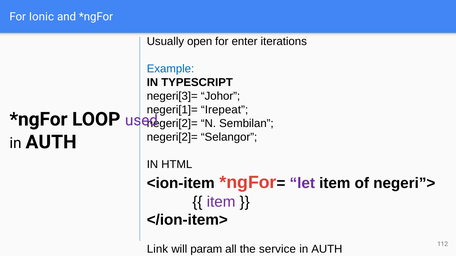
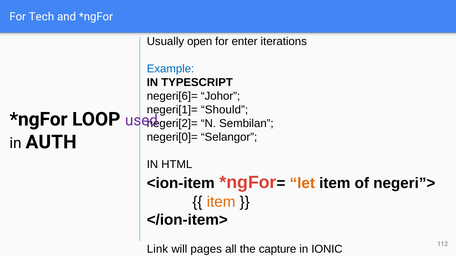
Ionic: Ionic -> Tech (41, 17)
negeri[3]=: negeri[3]= -> negeri[6]= (172, 96)
Irepeat: Irepeat -> Should (225, 110)
negeri[2]=: negeri[2]= -> negeri[0]= (172, 137)
let colour: purple -> orange (302, 183)
item colour: purple -> orange (221, 202)
param: param -> pages (206, 250)
service: service -> capture (278, 250)
AUTH: AUTH -> IONIC (327, 250)
